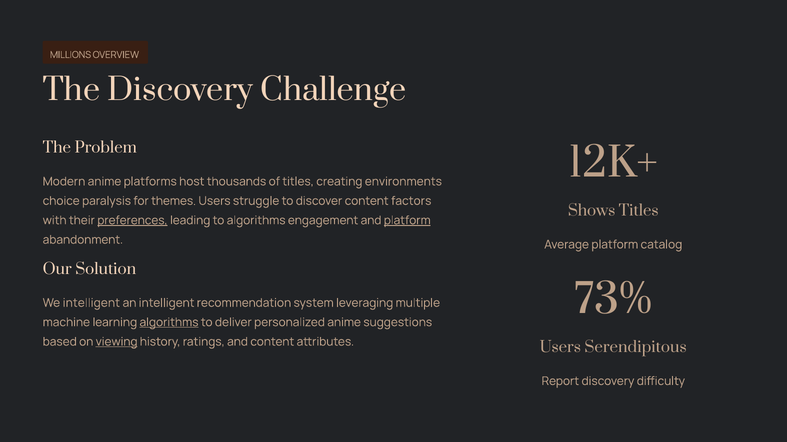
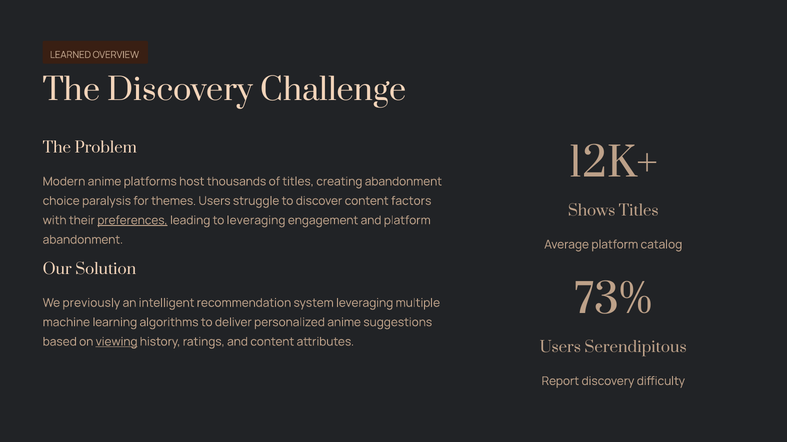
MILLIONS: MILLIONS -> LEARNED (70, 55)
creating environments: environments -> abandonment (403, 182)
to algorithms: algorithms -> leveraging (256, 221)
platform underline: present -> none (407, 221)
We intelligent: intelligent -> previously (91, 303)
algorithms underline: present -> none (169, 323)
